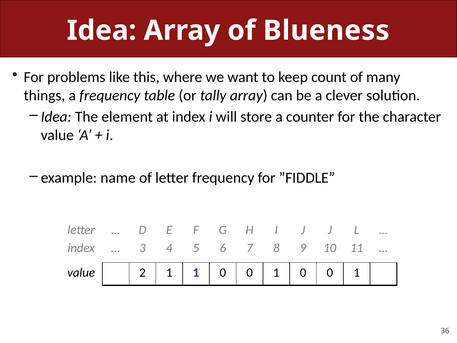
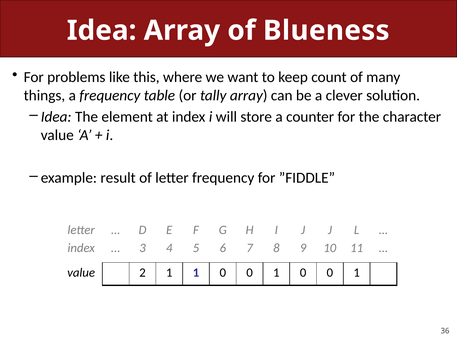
name: name -> result (118, 178)
